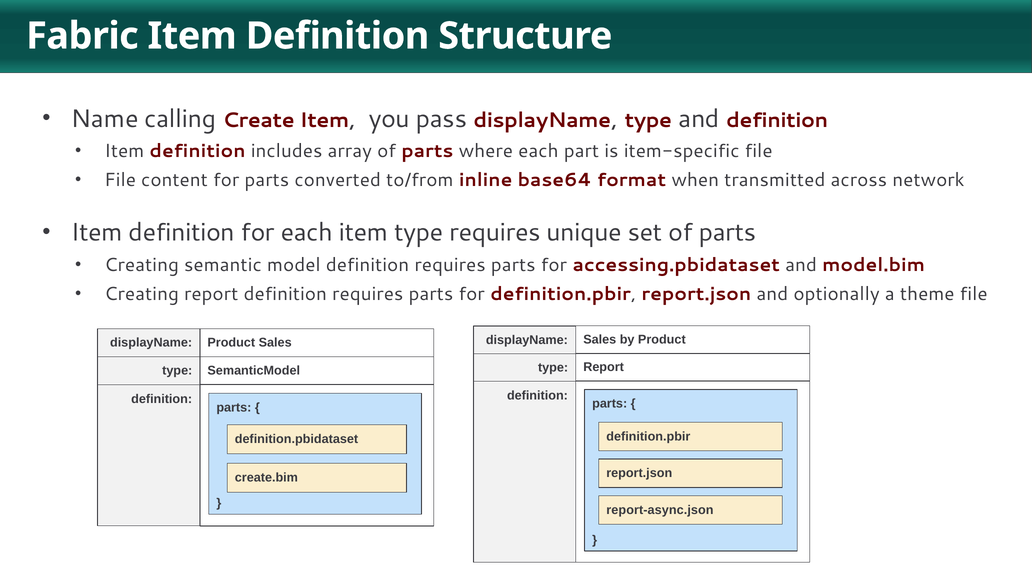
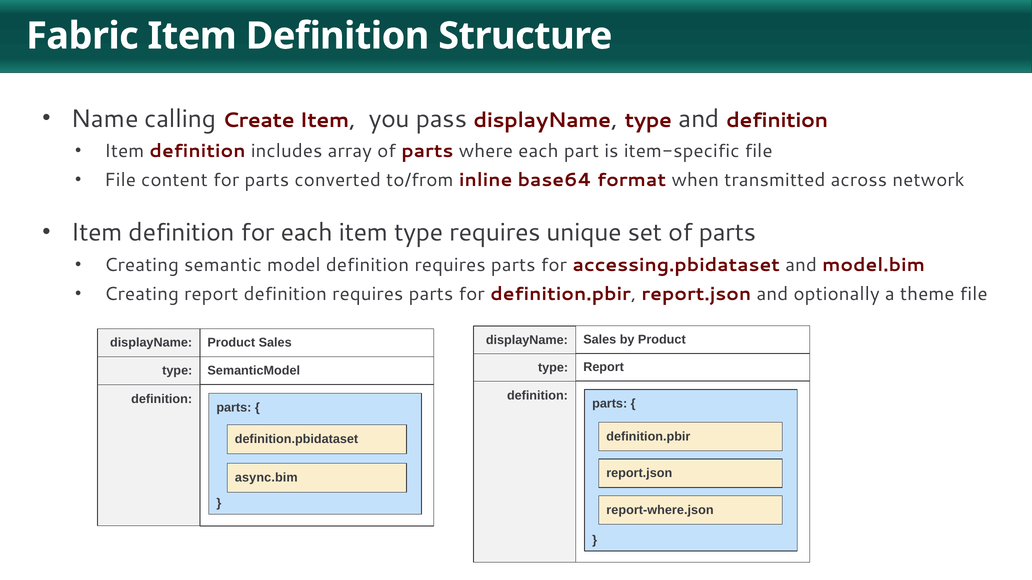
create.bim: create.bim -> async.bim (266, 478)
report-async.json: report-async.json -> report-where.json (660, 510)
